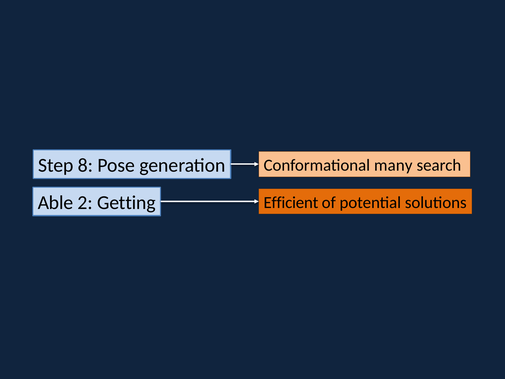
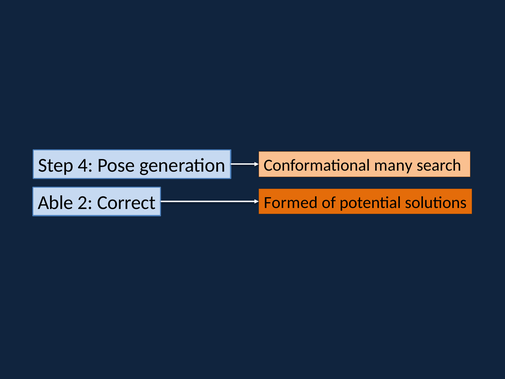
8: 8 -> 4 (86, 165)
Getting: Getting -> Correct (126, 203)
Efficient: Efficient -> Formed (291, 202)
